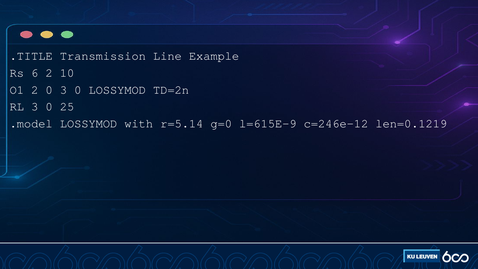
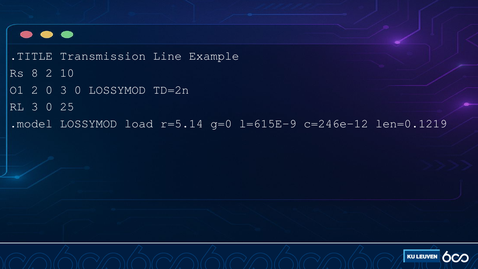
6: 6 -> 8 (35, 73)
with: with -> load (139, 124)
